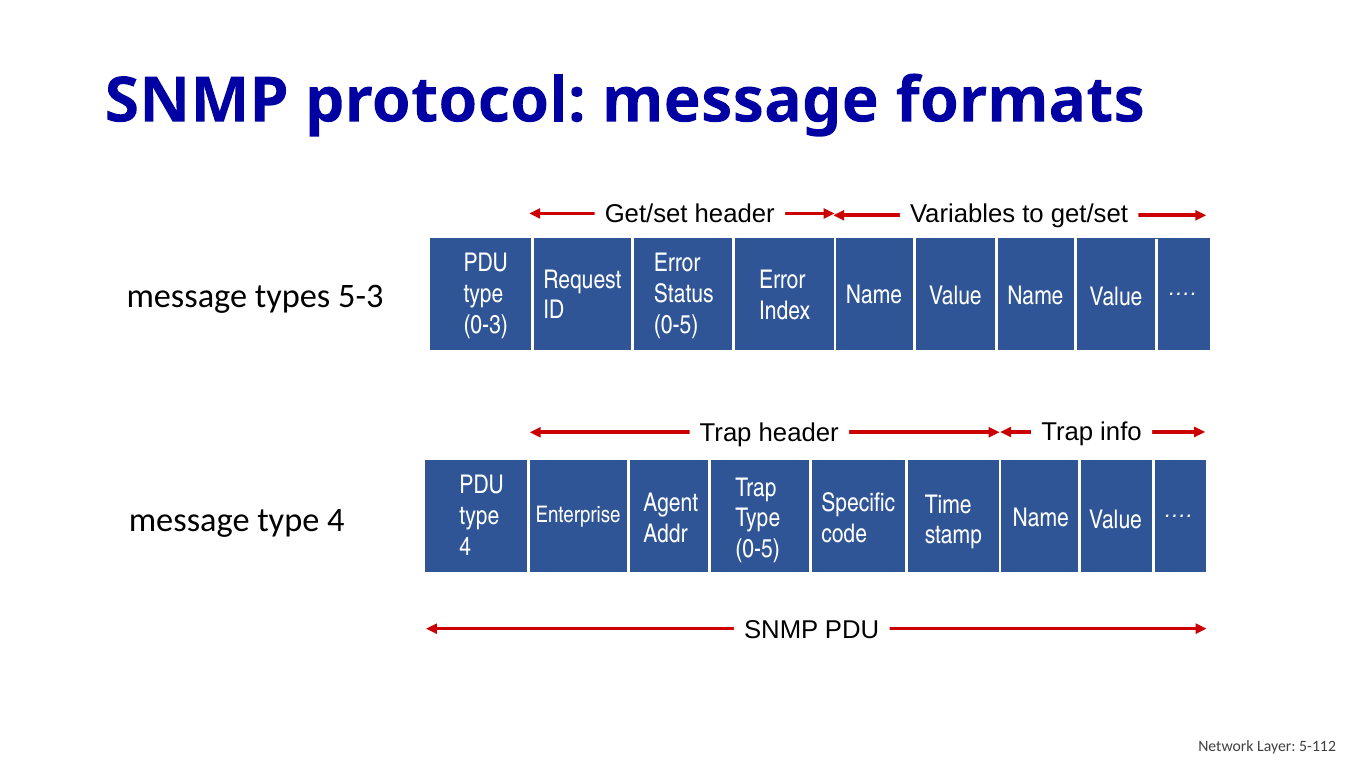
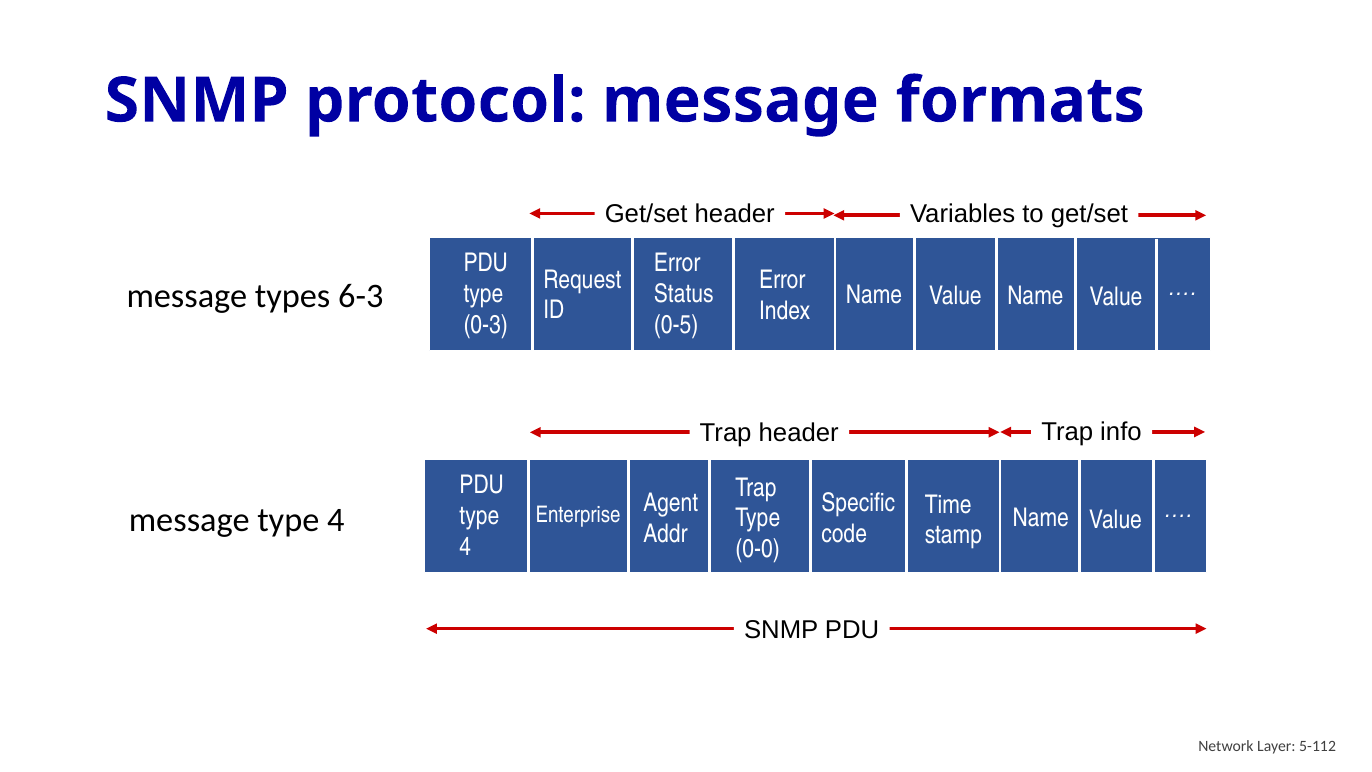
5-3: 5-3 -> 6-3 (361, 296)
0-5: 0-5 -> 0-0 (758, 549)
